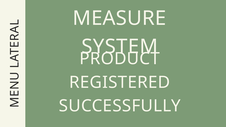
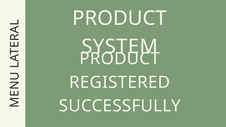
MEASURE: MEASURE -> PRODUCT (120, 18)
